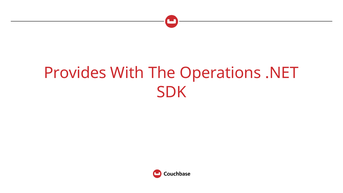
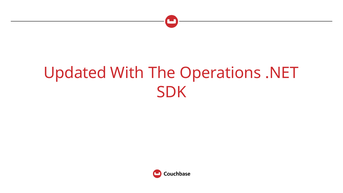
Provides: Provides -> Updated (75, 73)
